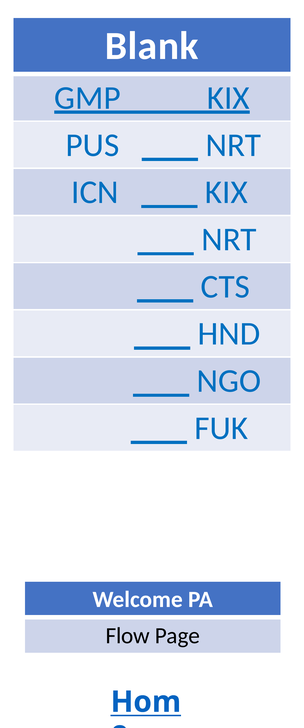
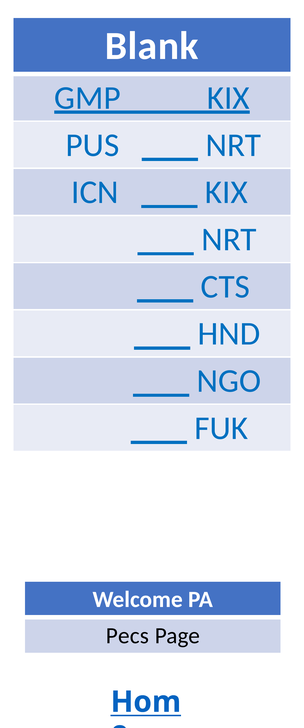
Flow: Flow -> Pecs (127, 635)
